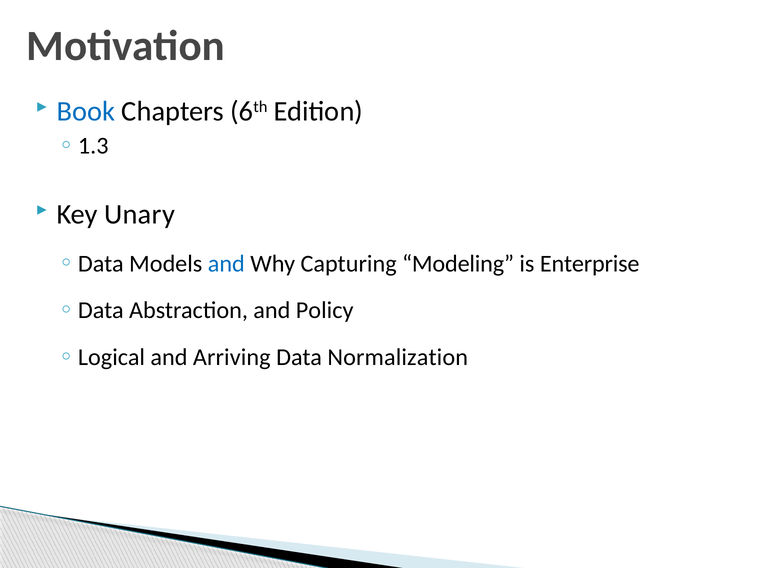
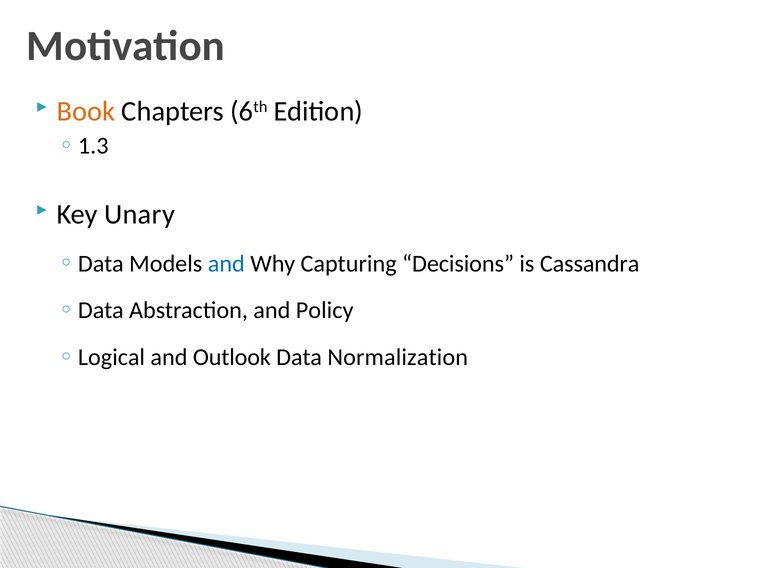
Book colour: blue -> orange (86, 111)
Modeling: Modeling -> Decisions (458, 264)
Enterprise: Enterprise -> Cassandra (590, 264)
Arriving: Arriving -> Outlook (232, 358)
